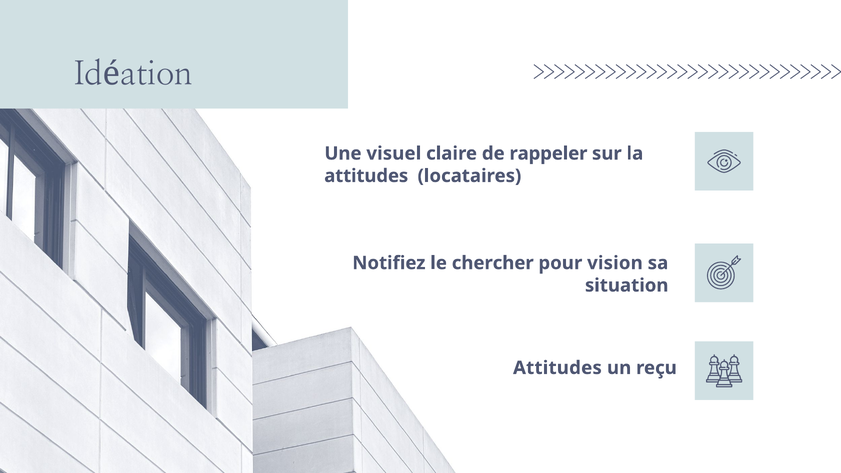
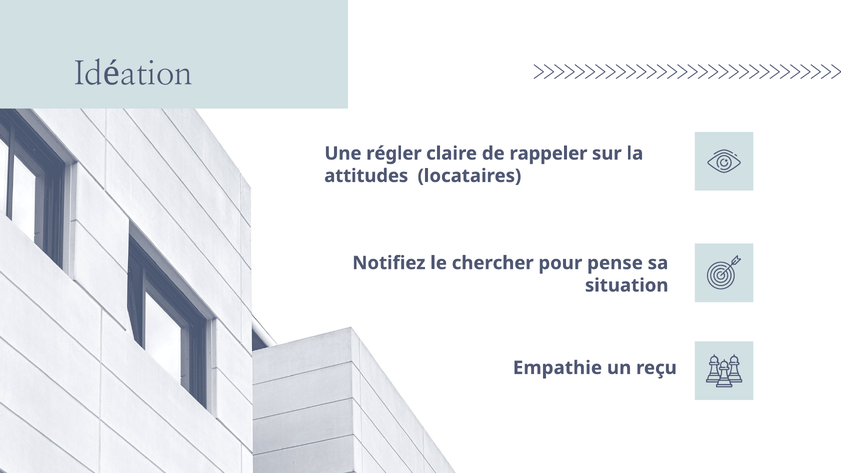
visuel: visuel -> régler (394, 153)
vision: vision -> pense (615, 263)
Attitudes: Attitudes -> Empathie (557, 368)
